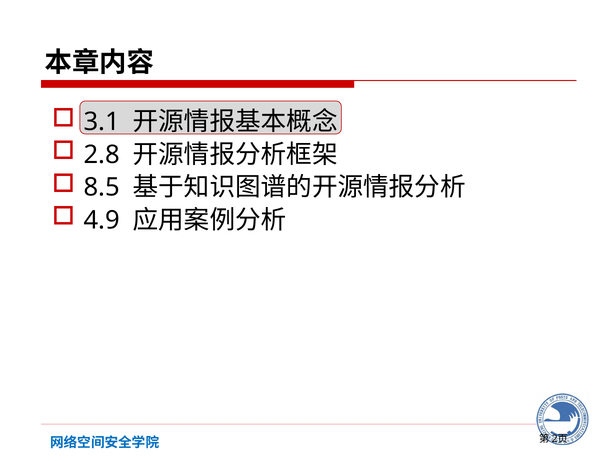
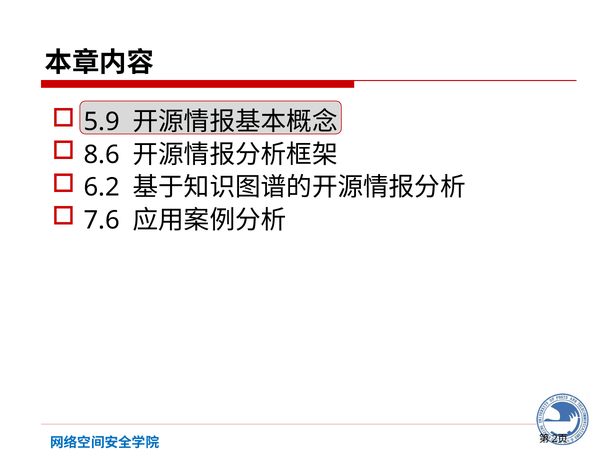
3.1: 3.1 -> 5.9 (102, 122)
2.8: 2.8 -> 8.6 (102, 155)
8.5: 8.5 -> 6.2 (102, 188)
4.9: 4.9 -> 7.6 (102, 220)
